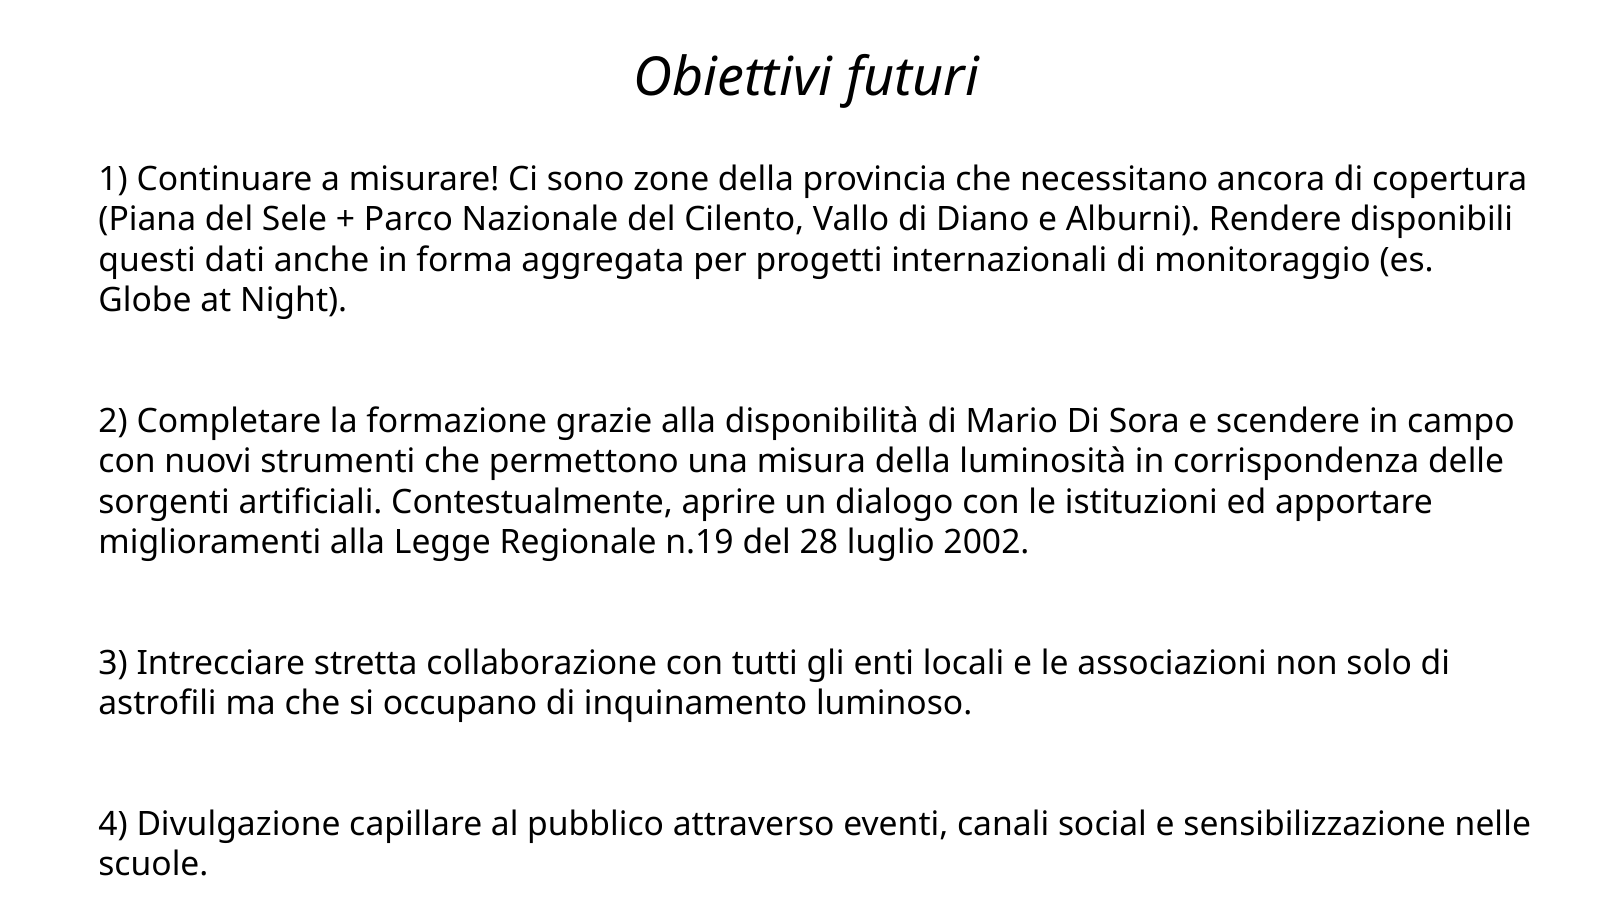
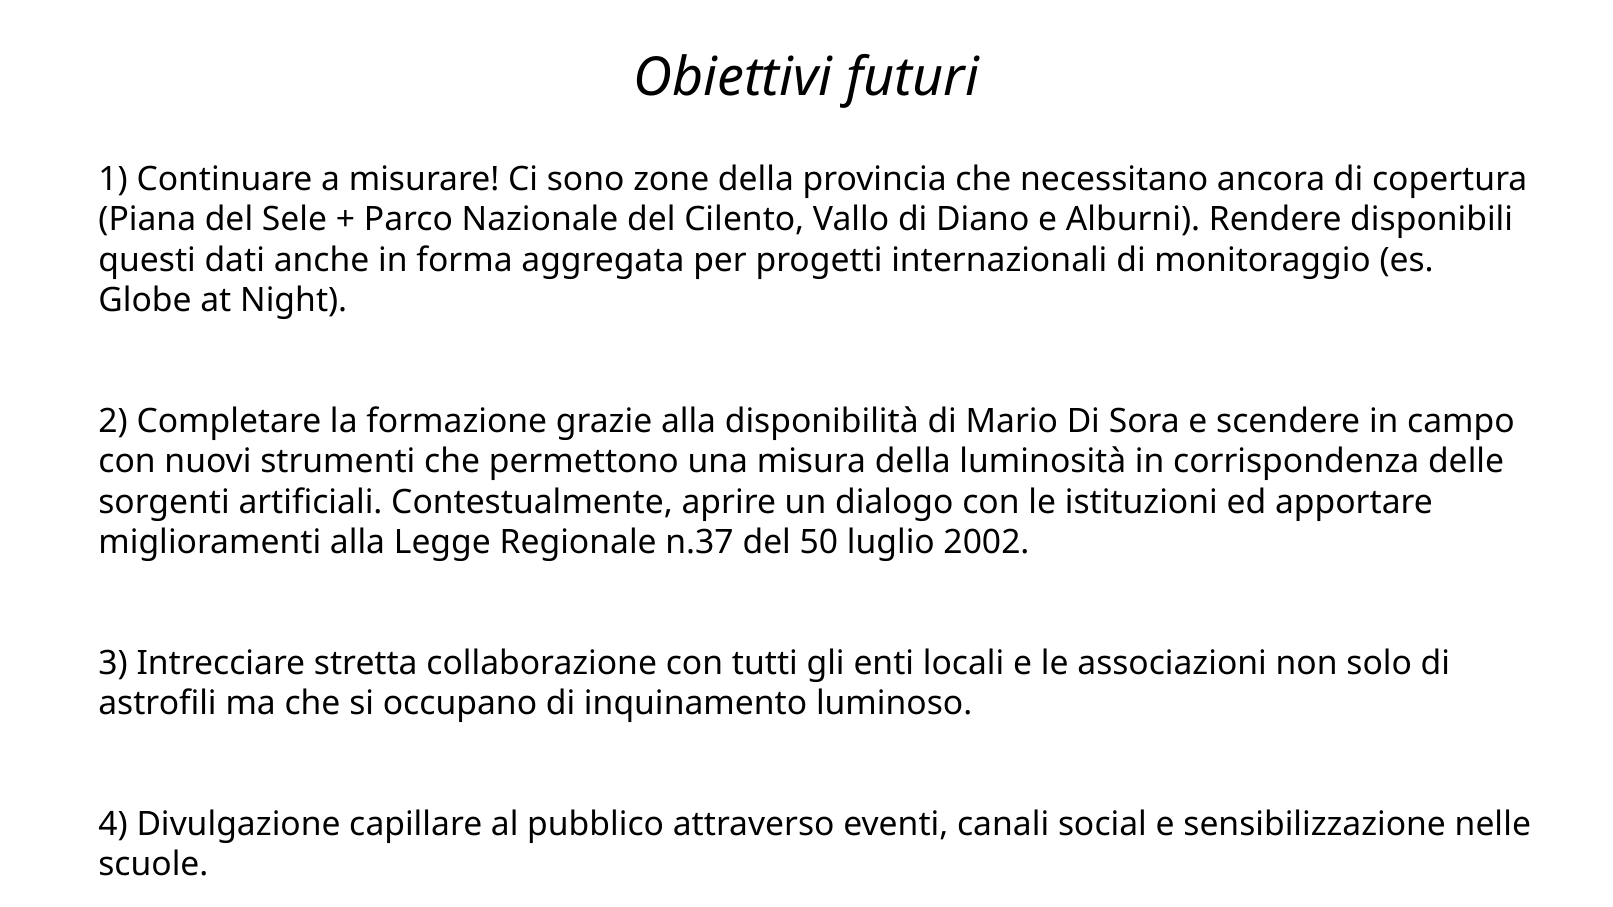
n.19: n.19 -> n.37 (700, 542)
28: 28 -> 50 (819, 542)
